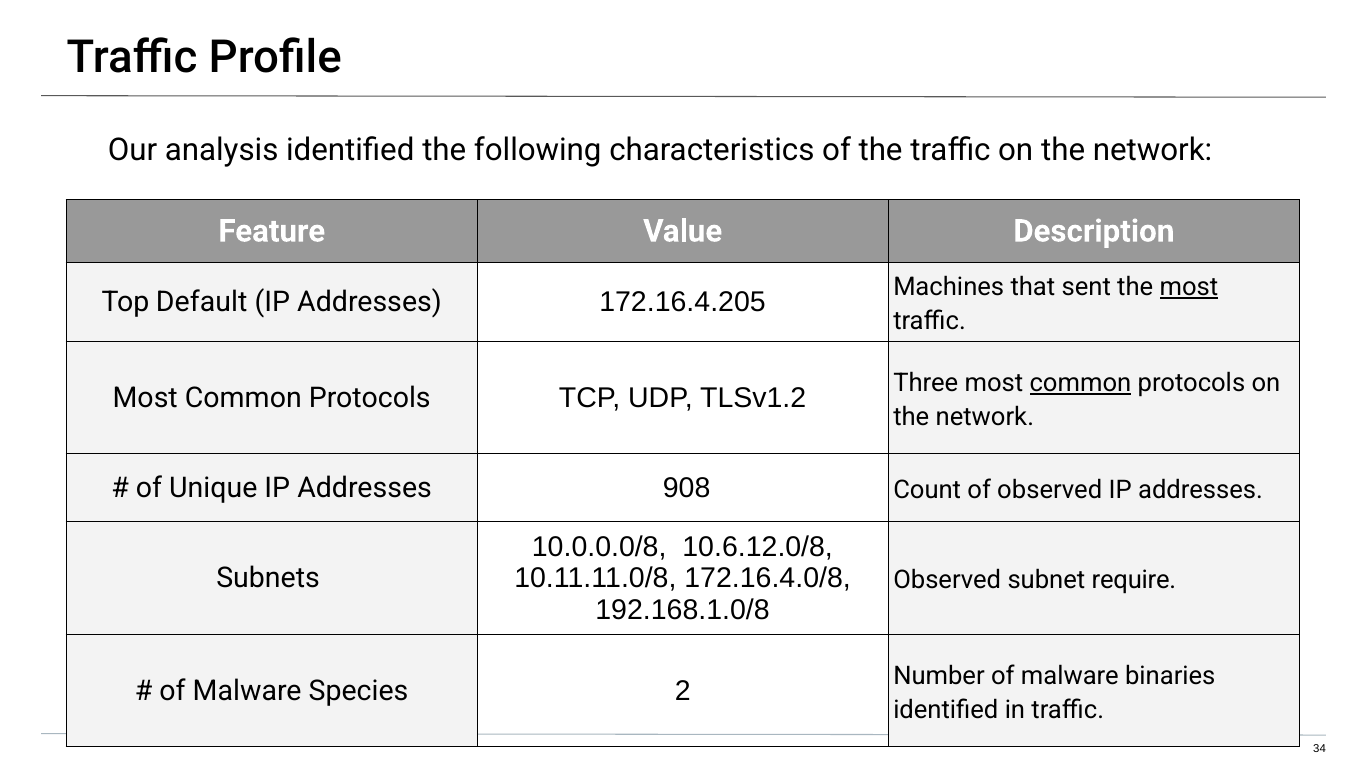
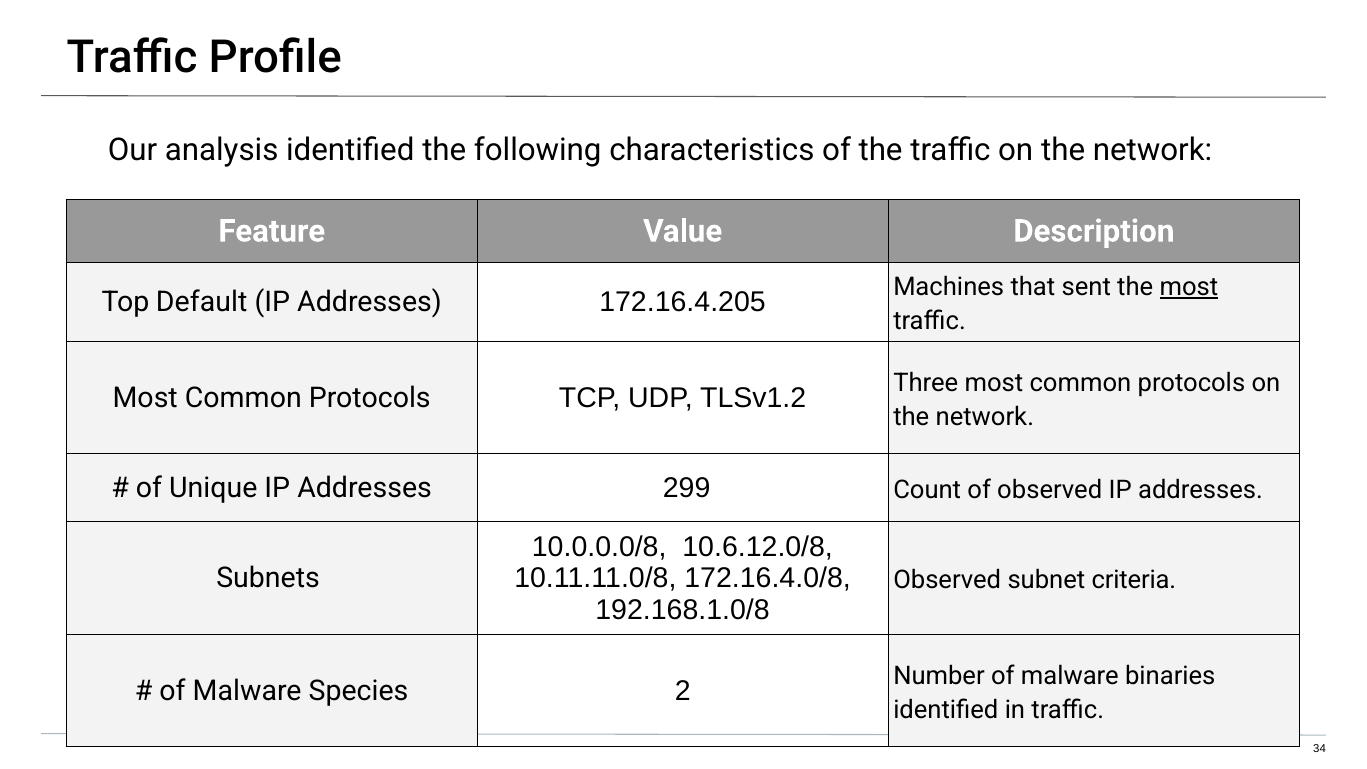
common underline: present -> none (1080, 383)
908: 908 -> 299 (687, 488)
require: require -> criteria (1134, 580)
